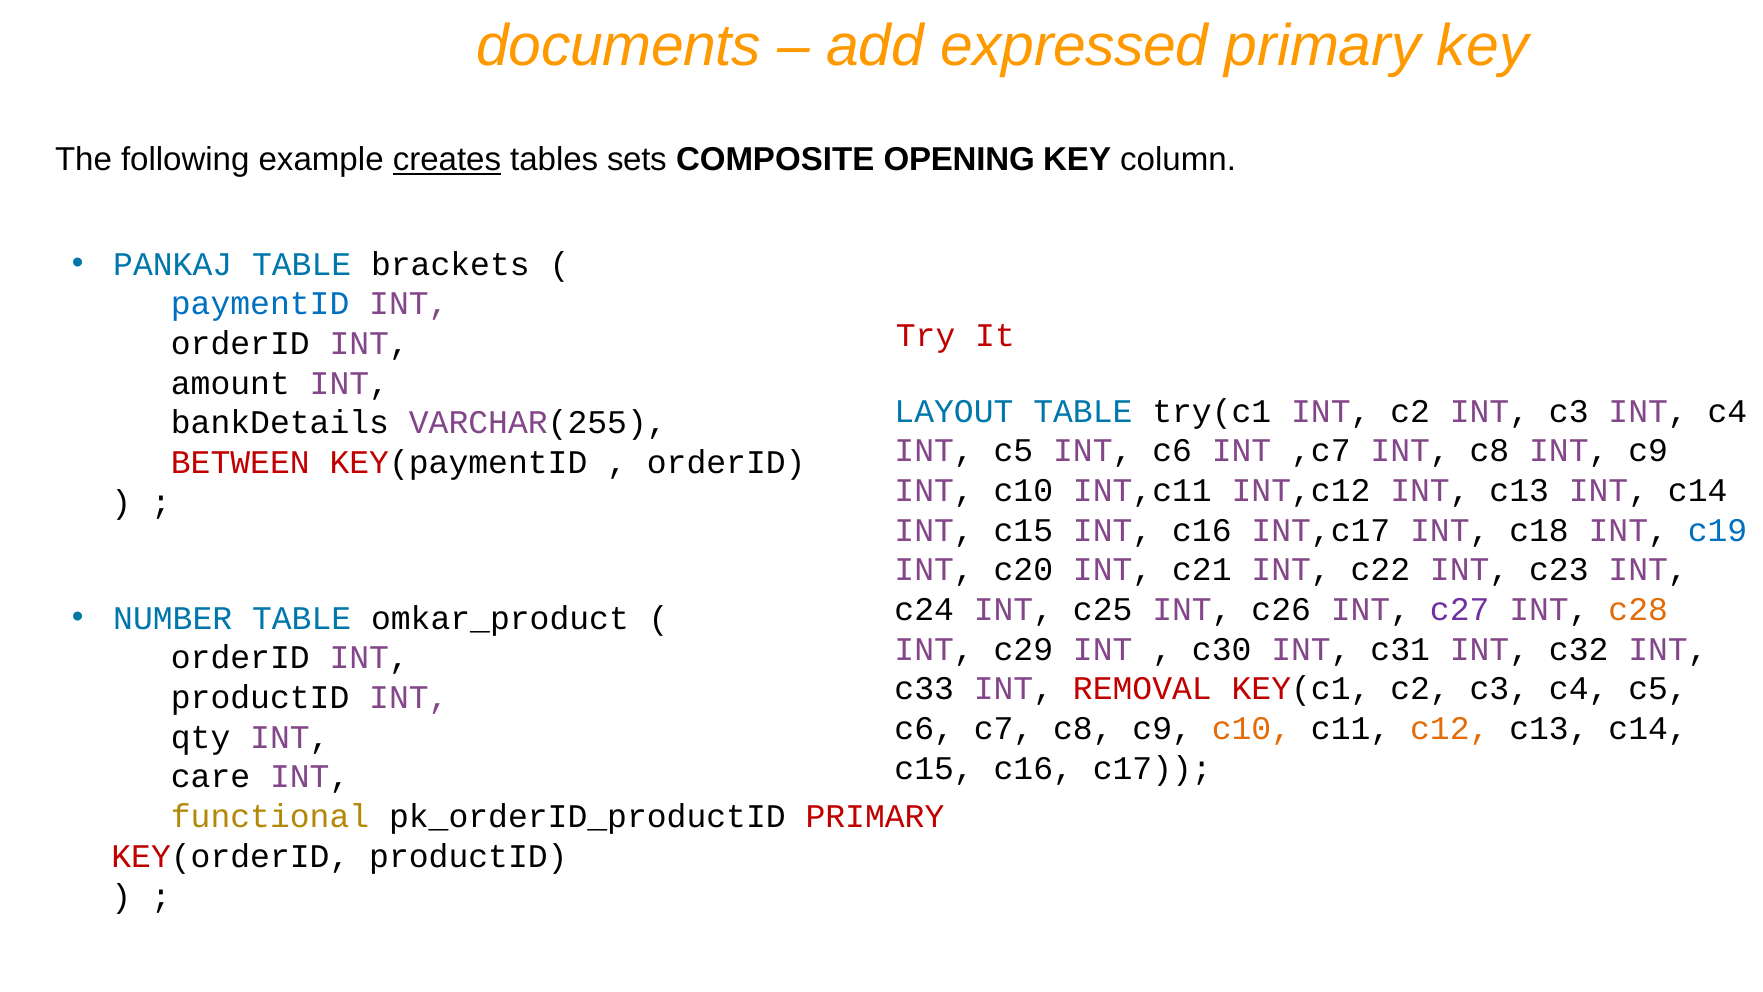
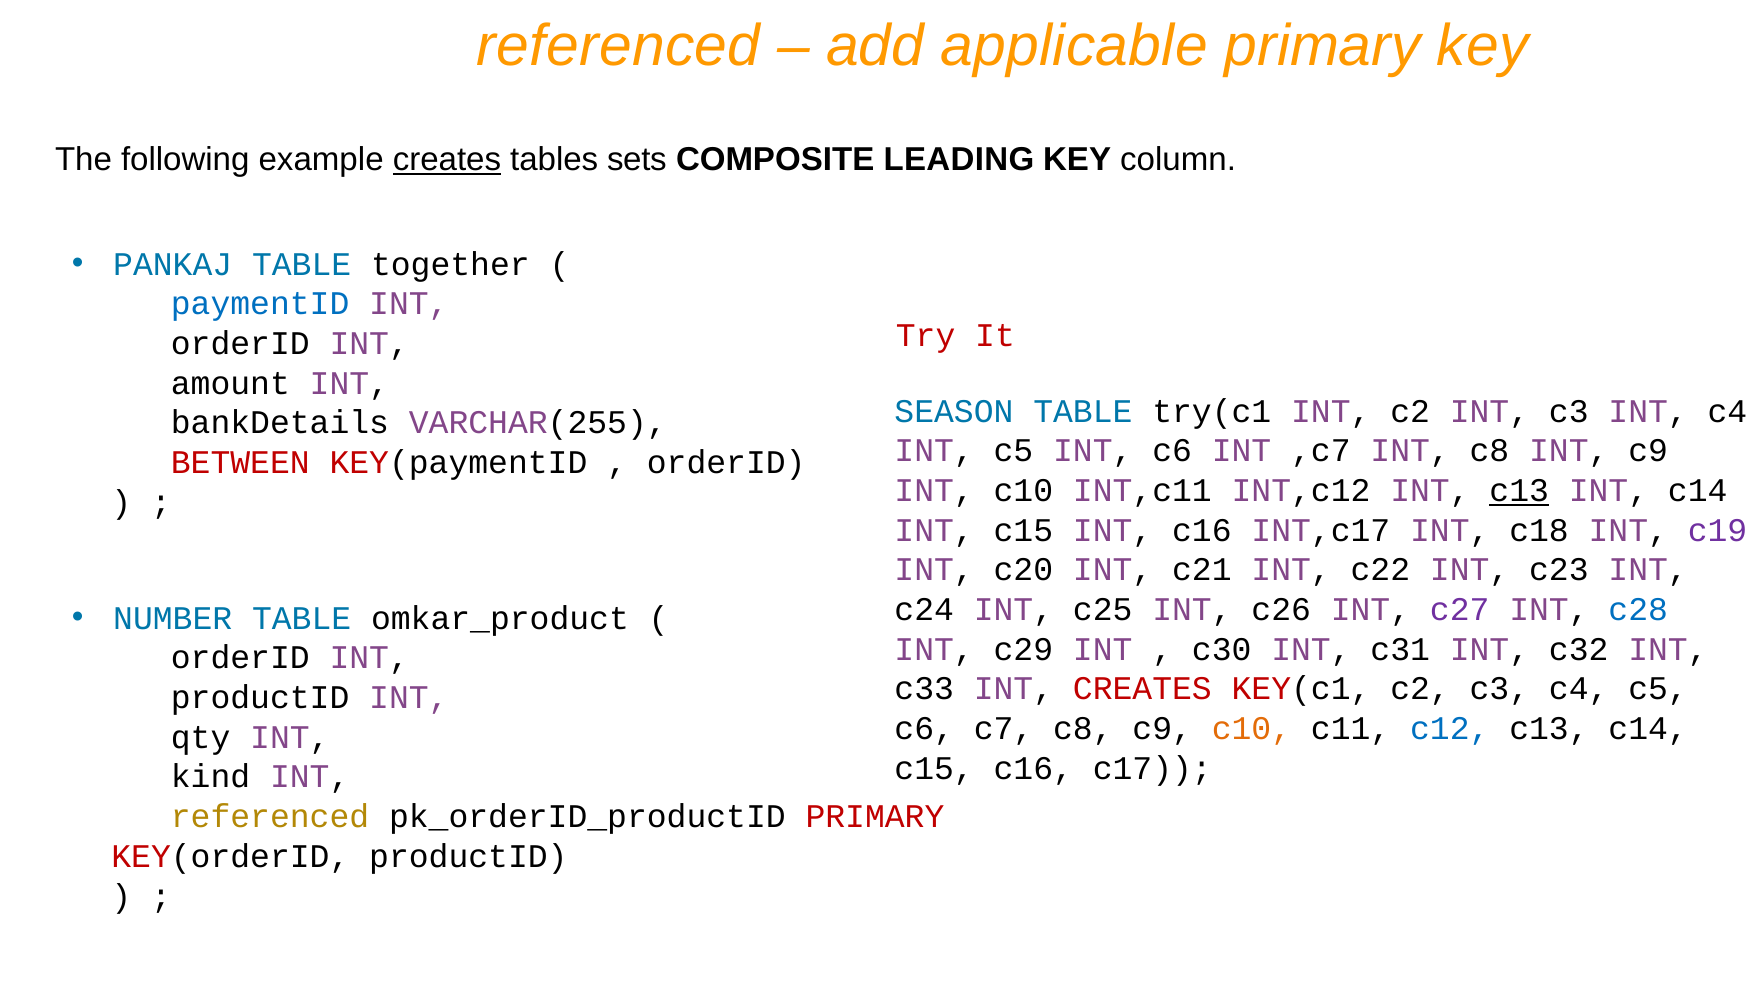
documents: documents -> referenced (619, 46)
expressed: expressed -> applicable (1074, 46)
OPENING: OPENING -> LEADING (959, 160)
brackets: brackets -> together (450, 264)
LAYOUT: LAYOUT -> SEASON (954, 411)
c13 underline: none -> present (1519, 490)
c19 colour: blue -> purple (1718, 530)
c28 colour: orange -> blue (1638, 609)
INT REMOVAL: REMOVAL -> CREATES (1142, 689)
c12 colour: orange -> blue (1450, 728)
care: care -> kind (211, 777)
functional: functional -> referenced (270, 816)
